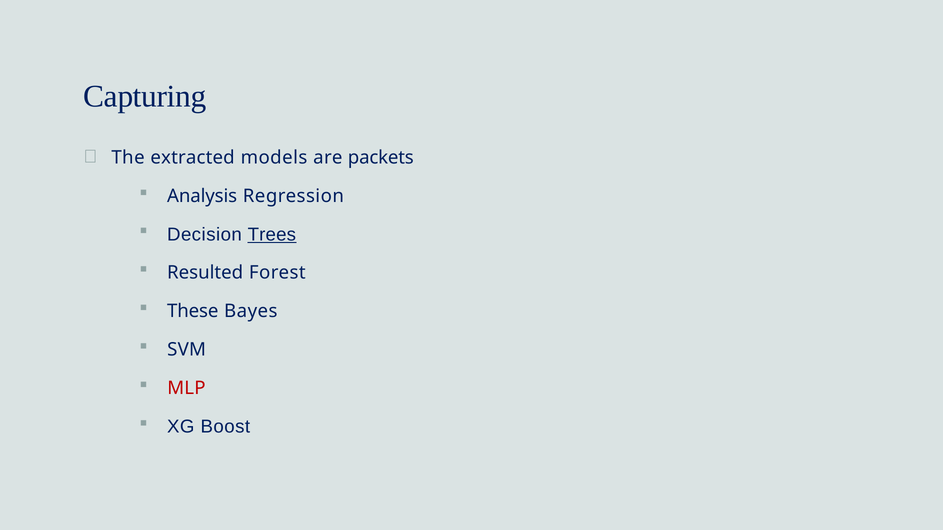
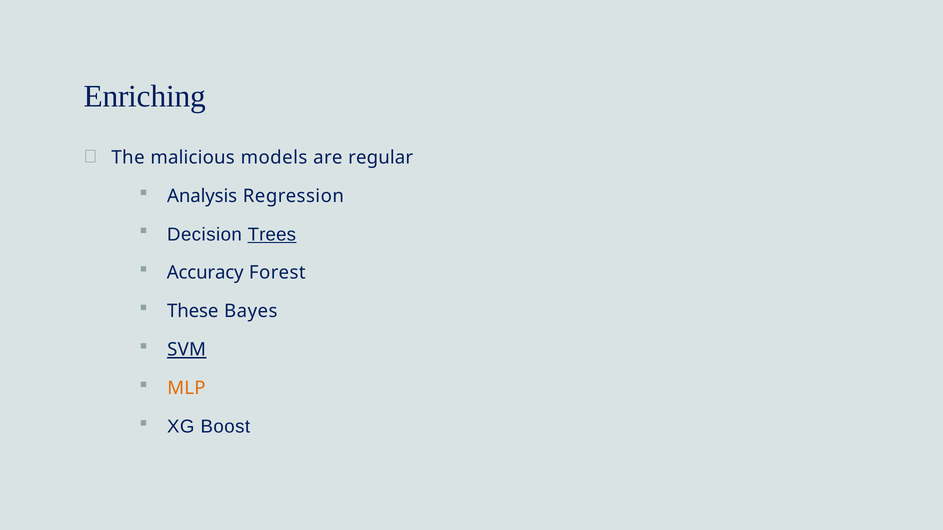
Capturing: Capturing -> Enriching (145, 96)
extracted: extracted -> malicious (193, 158)
packets: packets -> regular (381, 158)
Resulted: Resulted -> Accuracy (205, 273)
SVM underline: none -> present (187, 350)
MLP colour: red -> orange (186, 389)
